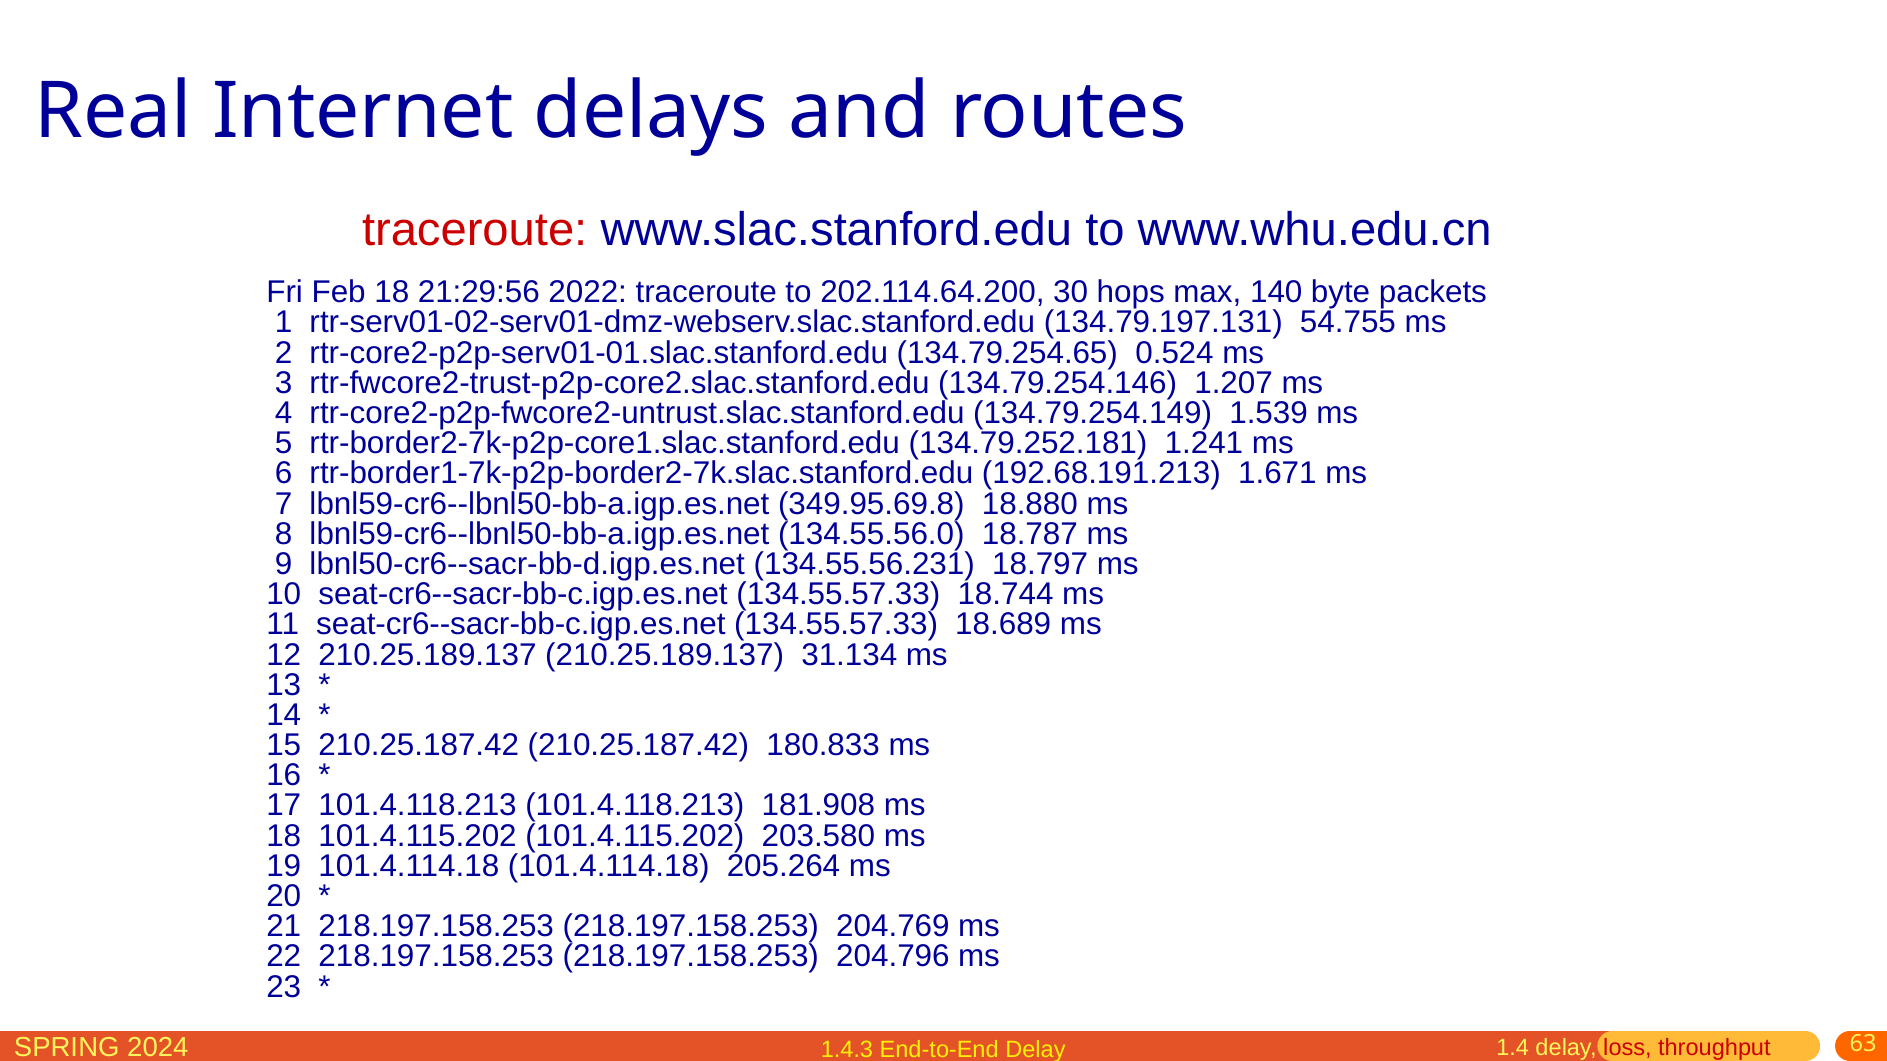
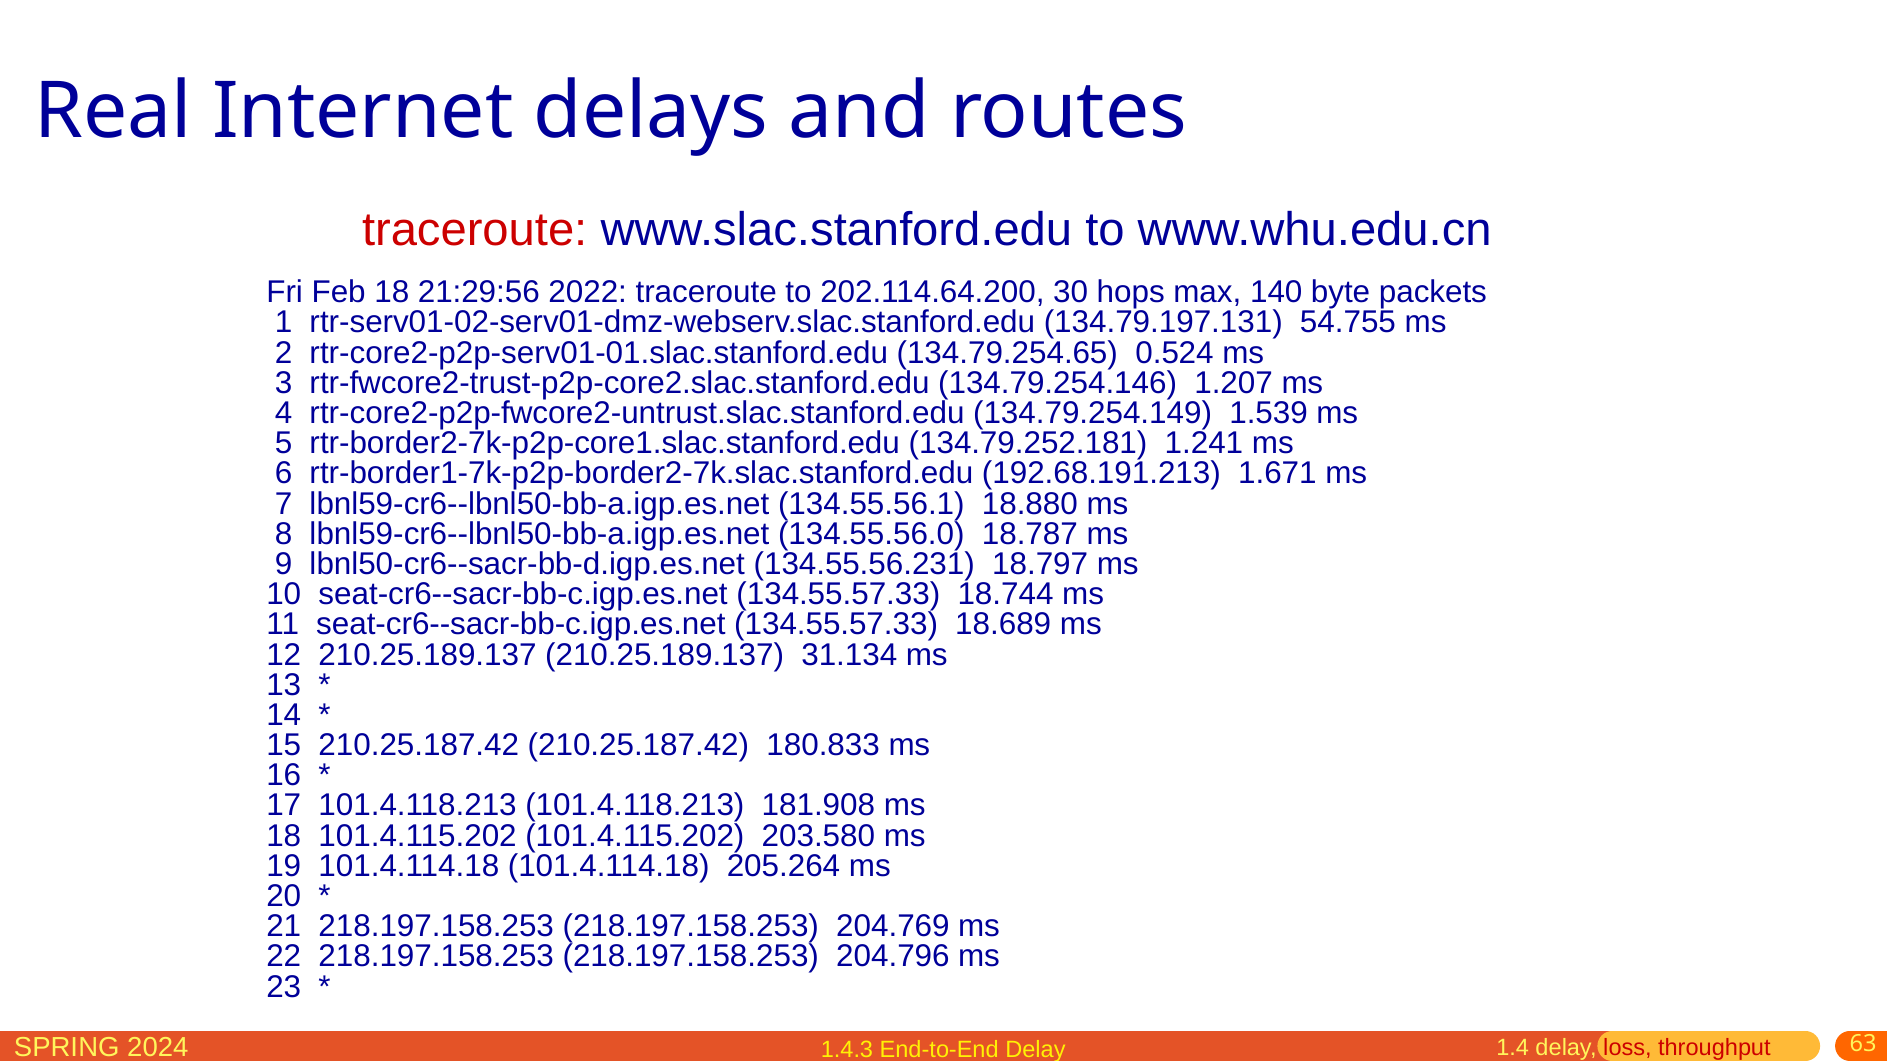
349.95.69.8: 349.95.69.8 -> 134.55.56.1 (871, 504)
